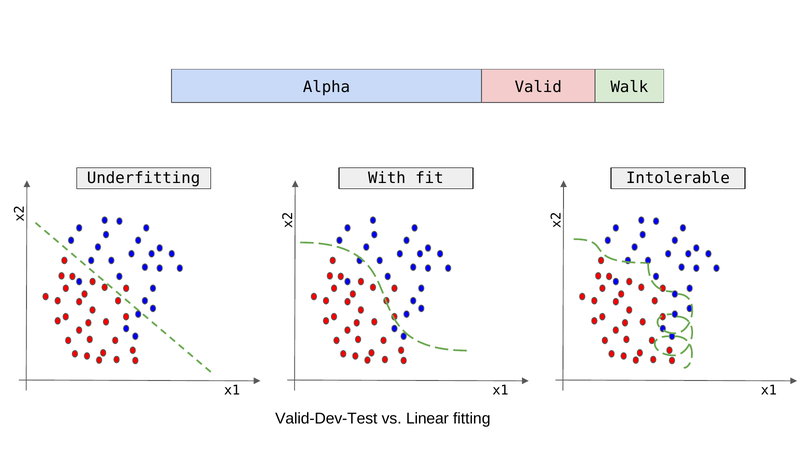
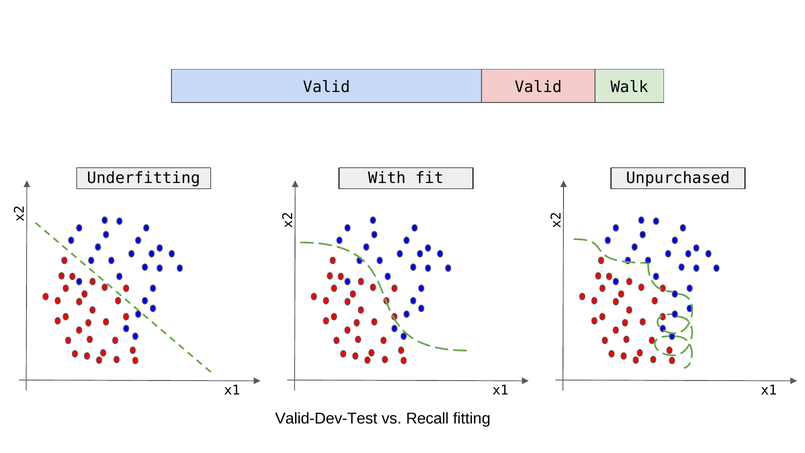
Alpha: Alpha -> Valid (327, 87)
Intolerable: Intolerable -> Unpurchased (678, 178)
Linear: Linear -> Recall (427, 418)
